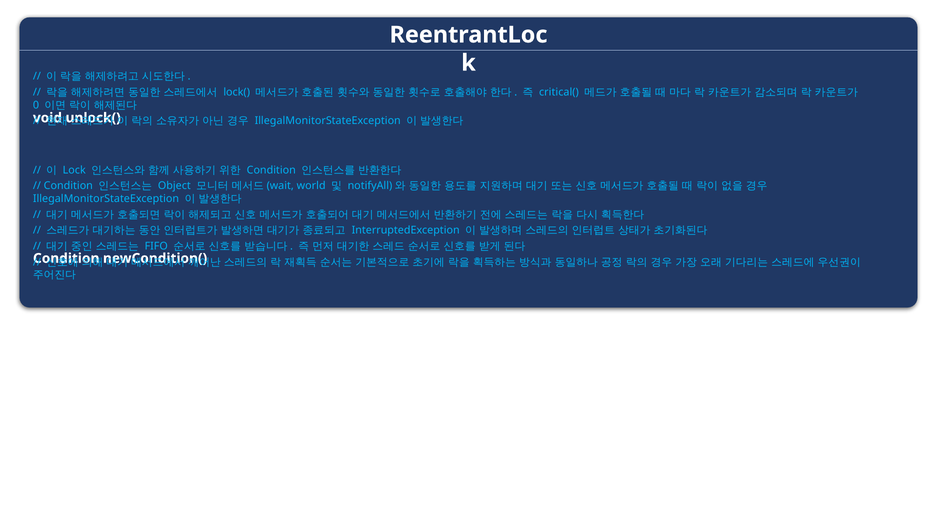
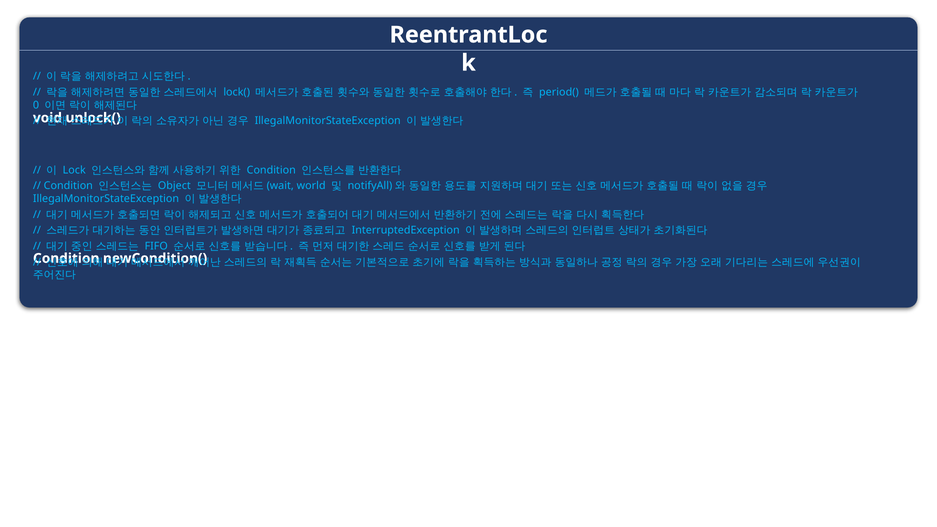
critical(: critical( -> period( (559, 92)
